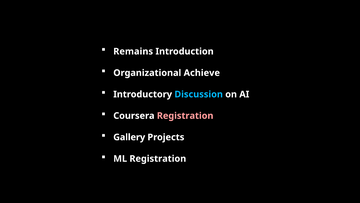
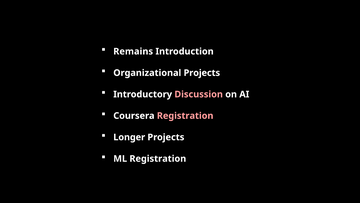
Organizational Achieve: Achieve -> Projects (202, 73)
Discussion colour: light blue -> pink (199, 94)
Gallery: Gallery -> Longer (129, 137)
